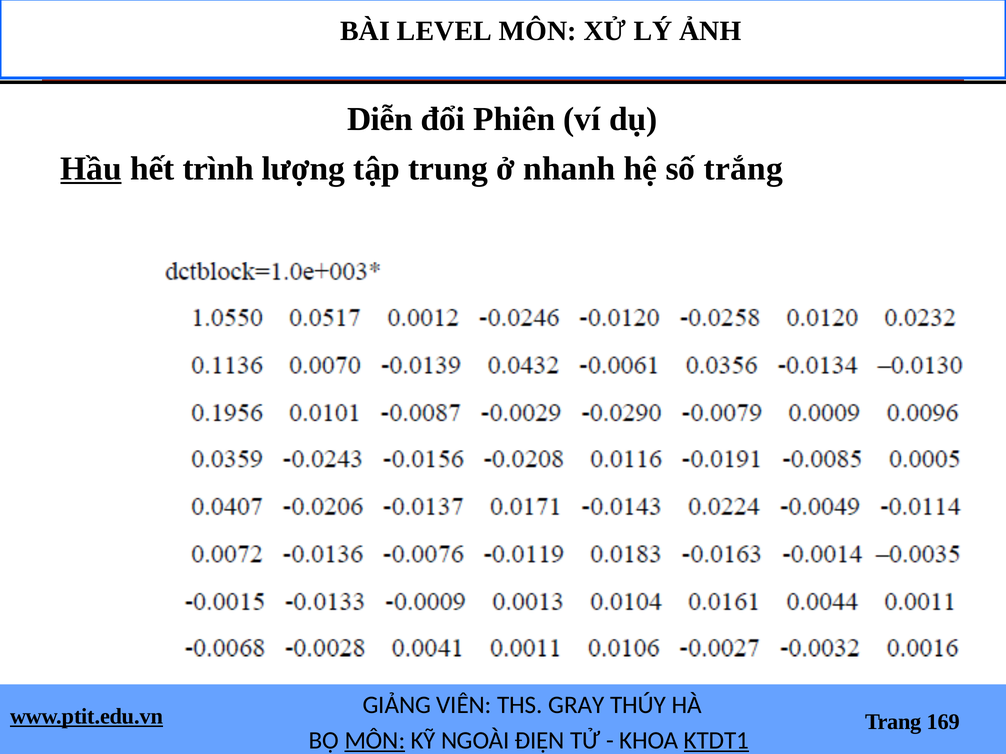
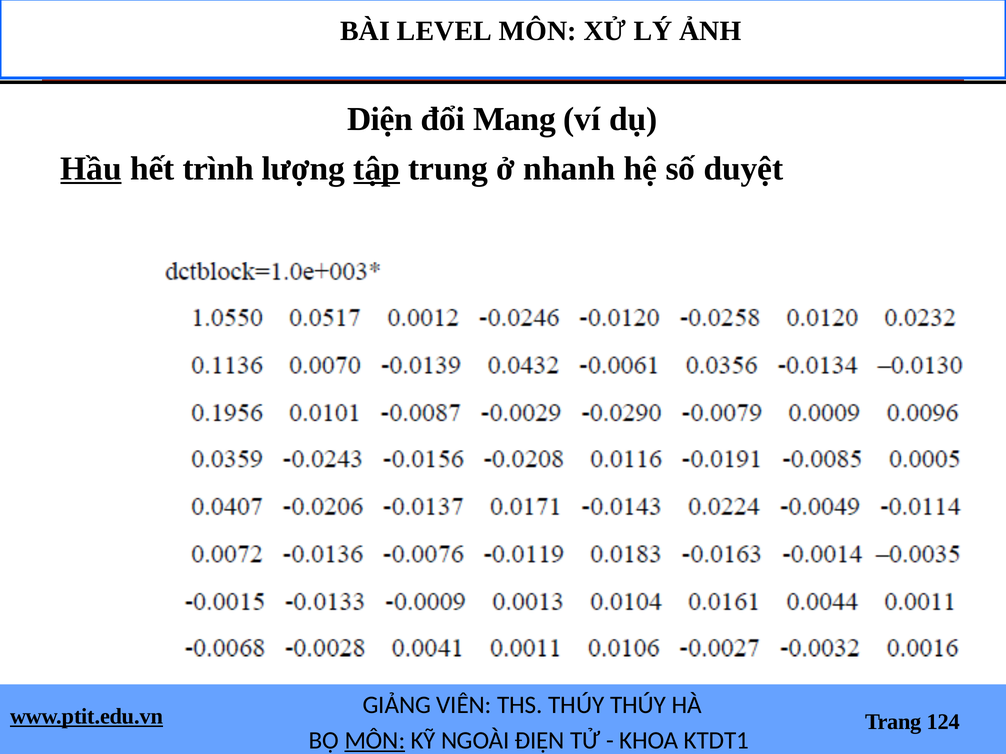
Diễn: Diễn -> Diện (380, 119)
Phiên: Phiên -> Mang (514, 119)
tập underline: none -> present (377, 169)
trắng: trắng -> duyệt (744, 169)
THS GRAY: GRAY -> THÚY (576, 705)
169: 169 -> 124 (943, 723)
KTDT1 underline: present -> none (717, 741)
